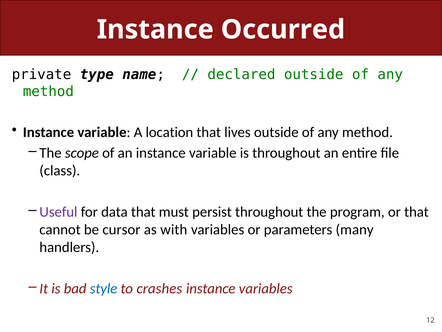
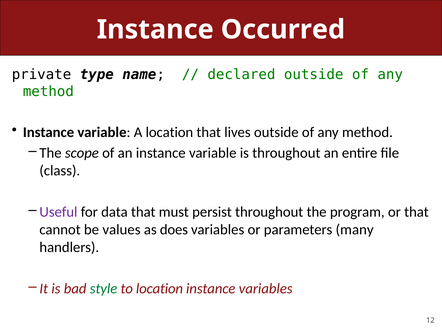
cursor: cursor -> values (121, 229)
with: with -> does (174, 229)
style colour: blue -> green (104, 288)
to crashes: crashes -> location (160, 288)
